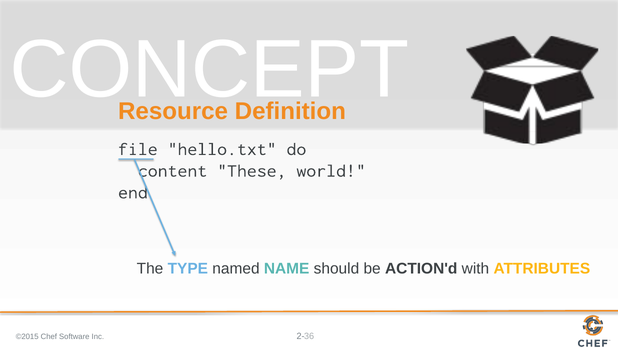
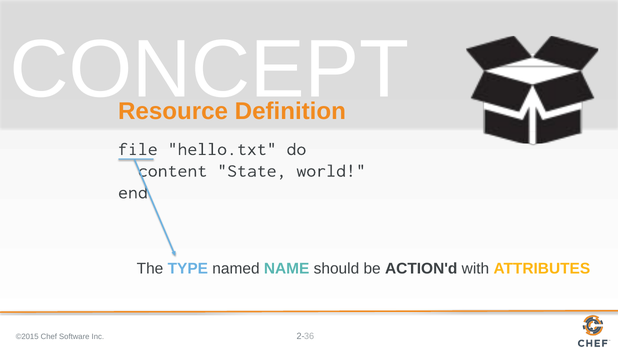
These: These -> State (252, 170)
